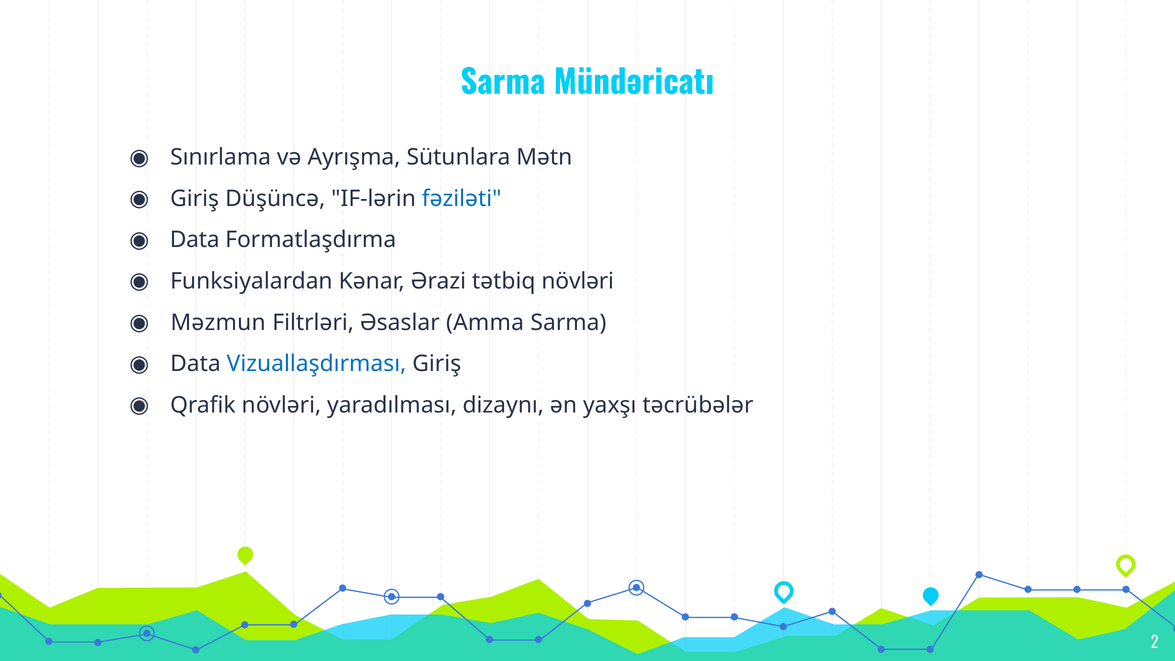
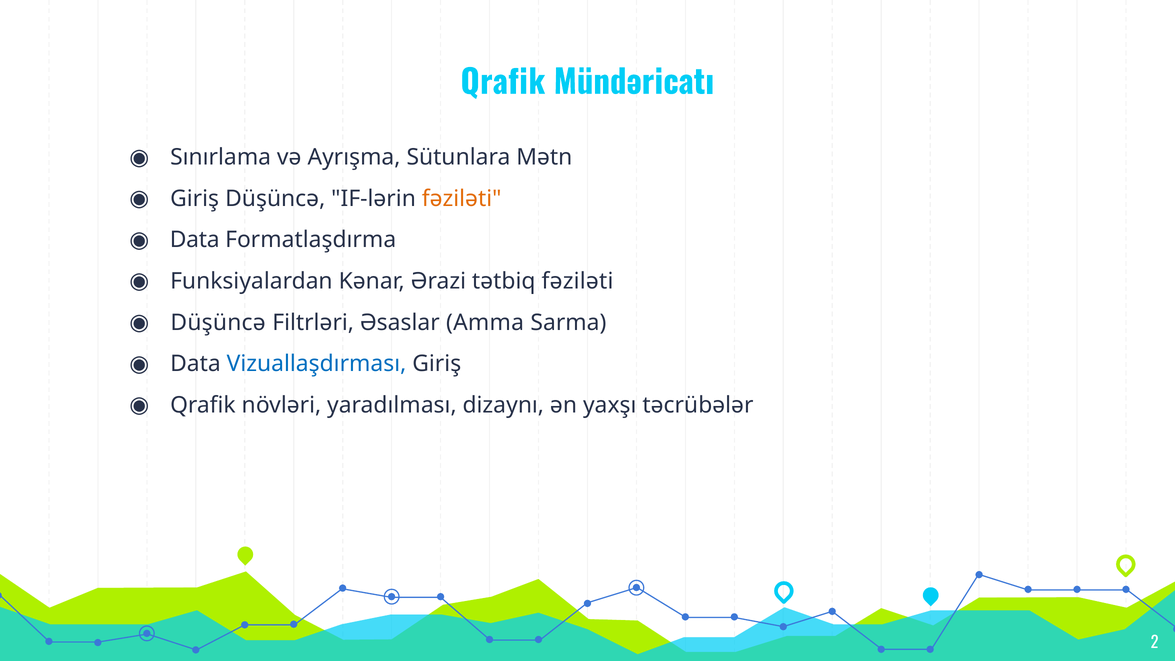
Sarma: Sarma -> Qrafik (503, 83)
fəziləti colour: blue -> orange (462, 199)
tətbiq növləri: növləri -> fəziləti (578, 281)
Məzmun: Məzmun -> Düşüncə (218, 323)
